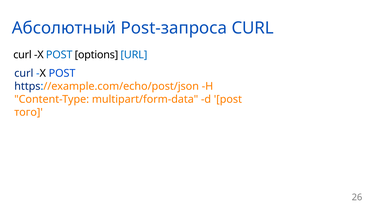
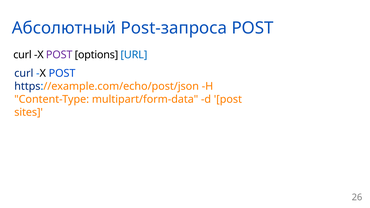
Post-запроса CURL: CURL -> POST (253, 28)
POST colour: blue -> purple (59, 55)
того: того -> sites (29, 112)
